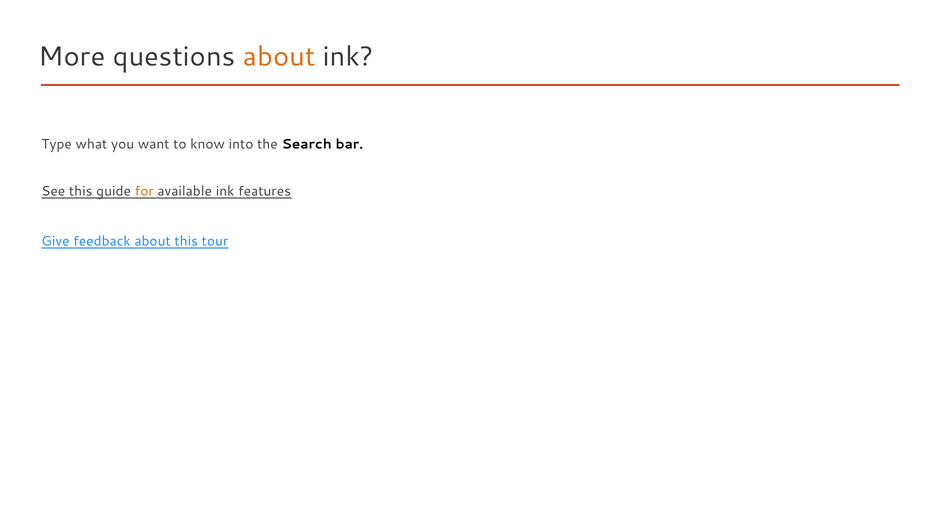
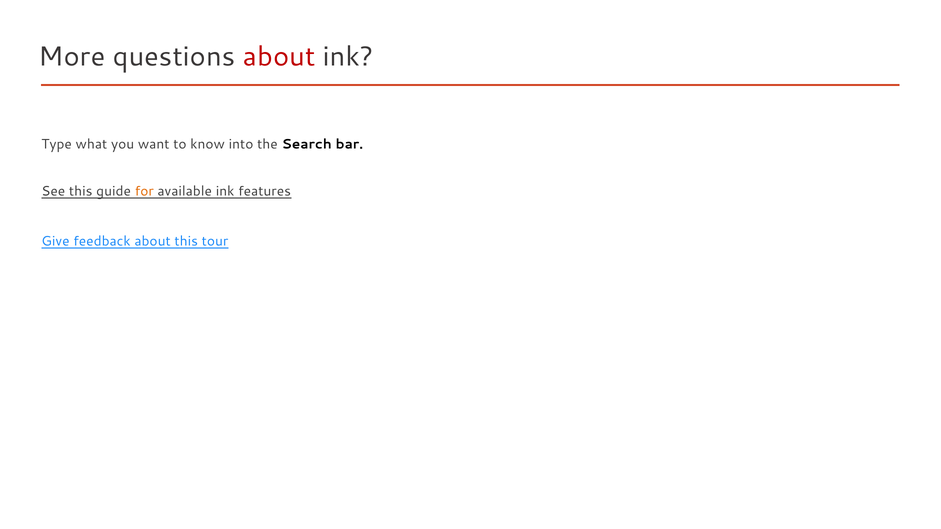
about colour: orange -> red (279, 57)
